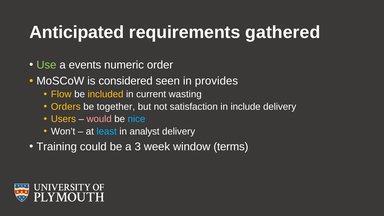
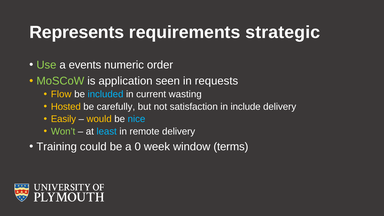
Anticipated: Anticipated -> Represents (77, 32)
gathered: gathered -> strategic (283, 32)
MoSCoW colour: white -> light green (60, 81)
considered: considered -> application (126, 81)
provides: provides -> requests (216, 81)
included colour: yellow -> light blue (106, 94)
Orders: Orders -> Hosted (66, 107)
together: together -> carefully (116, 107)
Users: Users -> Easily (63, 119)
would colour: pink -> yellow (99, 119)
Won’t colour: white -> light green (63, 131)
analyst: analyst -> remote (144, 131)
3: 3 -> 0 (138, 147)
